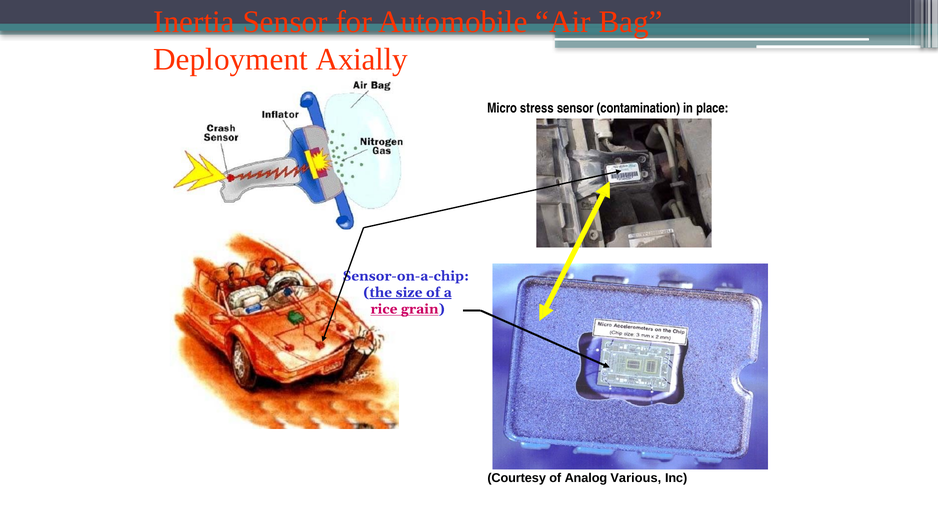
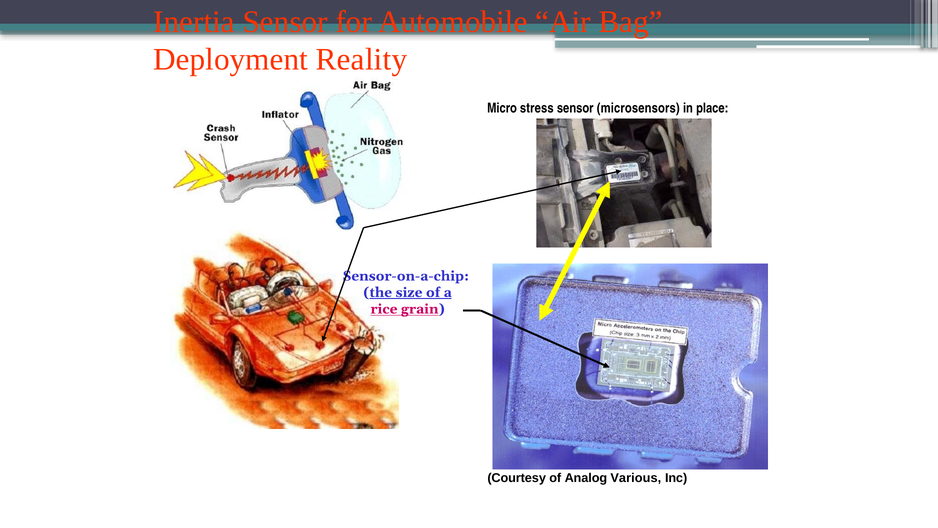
Axially: Axially -> Reality (362, 59)
contamination: contamination -> microsensors (638, 108)
